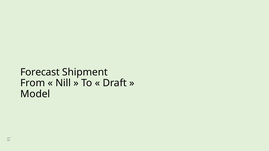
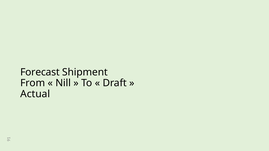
Model: Model -> Actual (35, 94)
